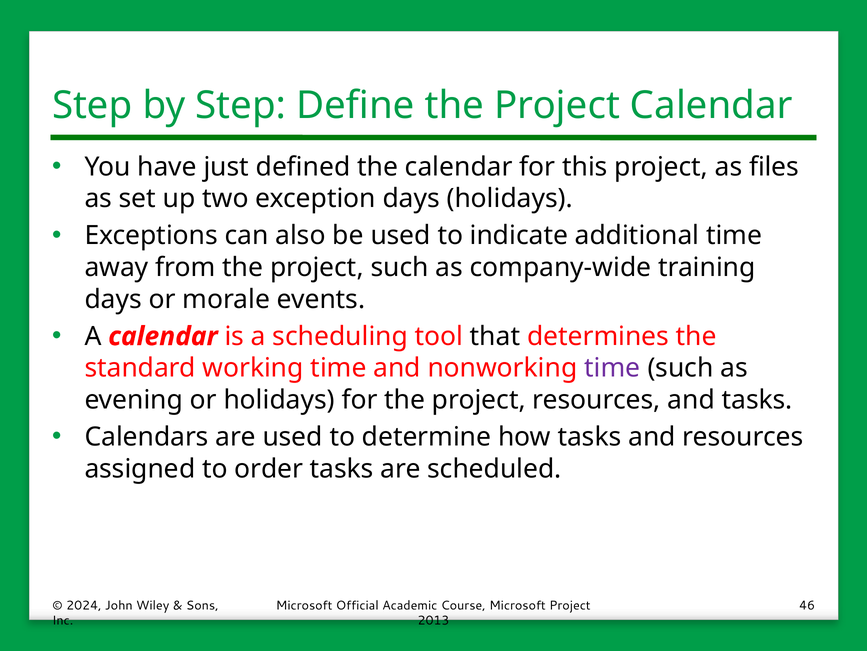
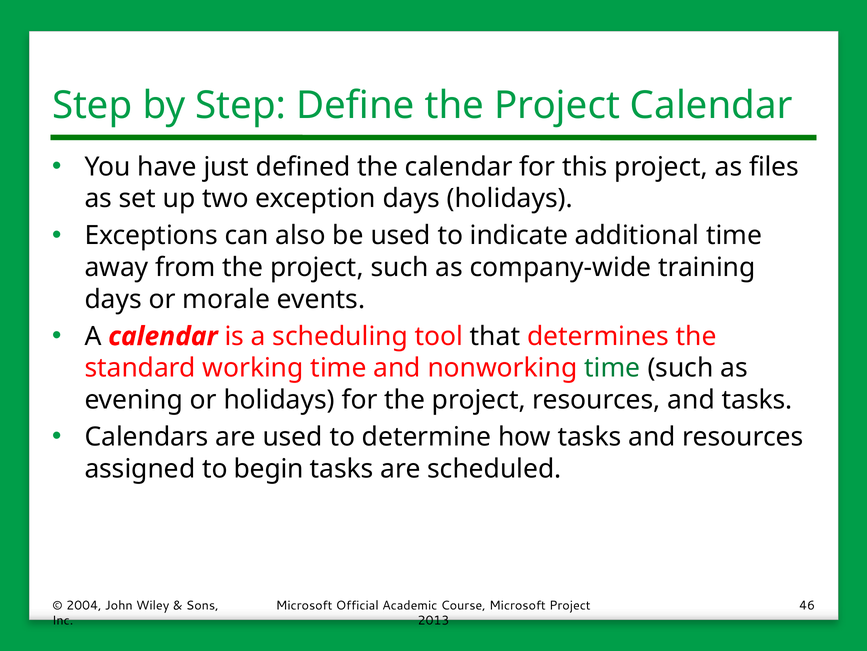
time colour: purple -> green (612, 368)
order: order -> begin (269, 468)
2024: 2024 -> 2004 (84, 605)
